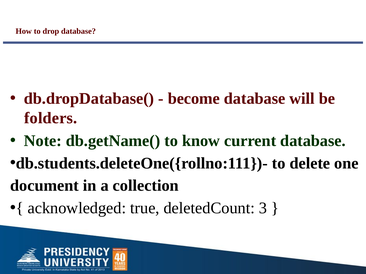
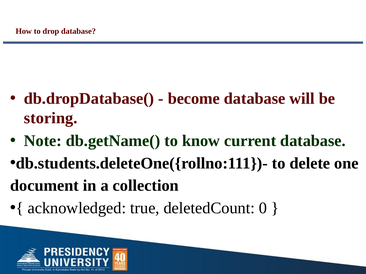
folders: folders -> storing (51, 118)
3: 3 -> 0 (263, 208)
